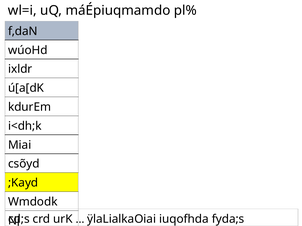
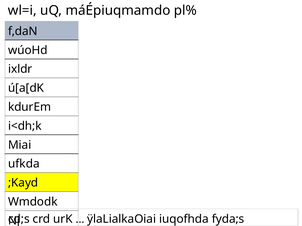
csõyd: csõyd -> ufkda (24, 164)
